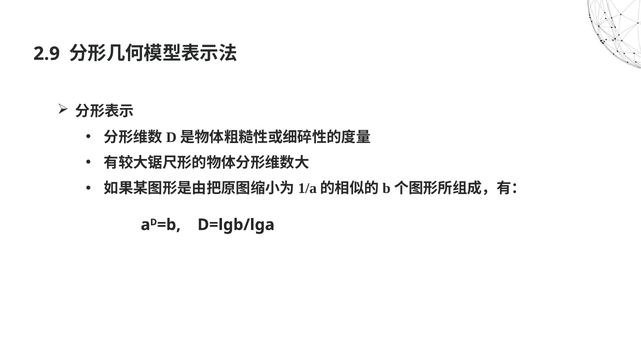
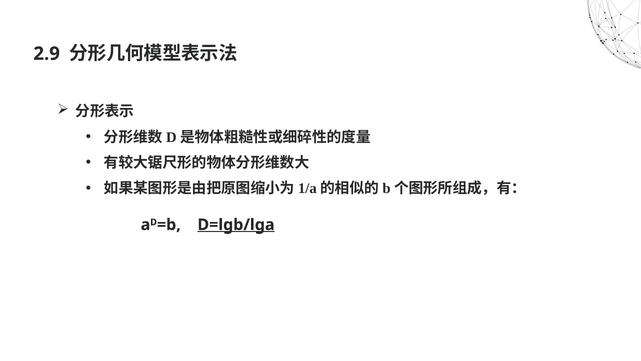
D=lgb/lga underline: none -> present (236, 225)
